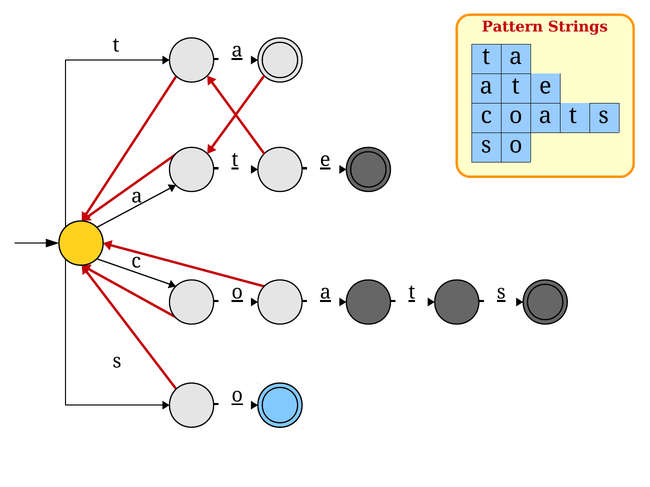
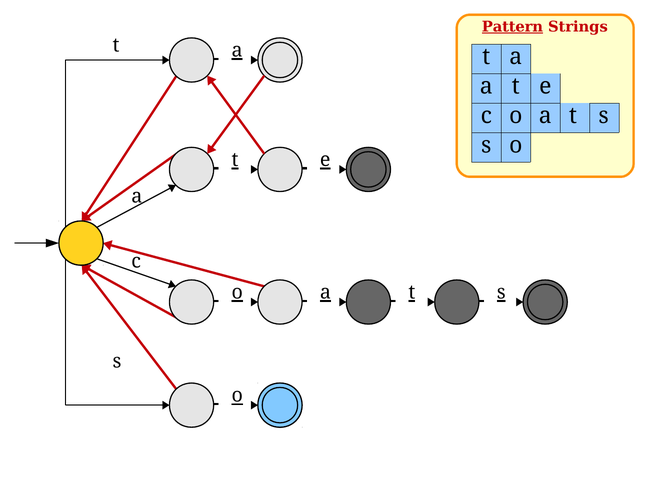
Pattern underline: none -> present (512, 27)
